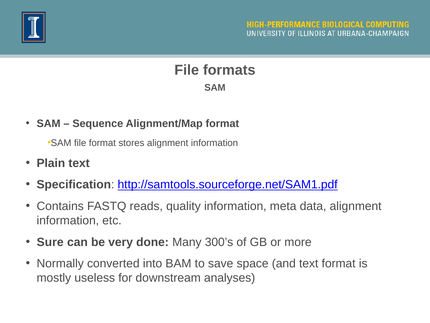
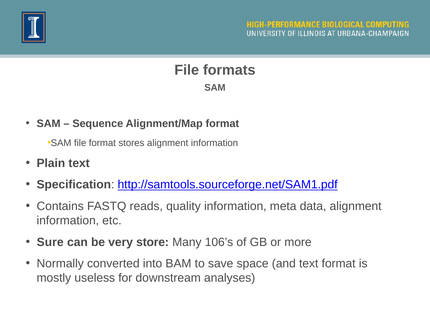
done: done -> store (153, 242)
300’s: 300’s -> 106’s (219, 242)
